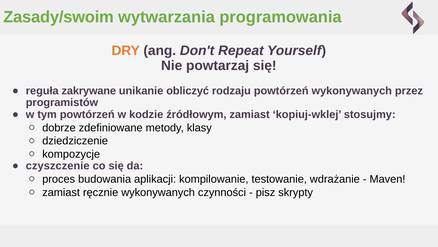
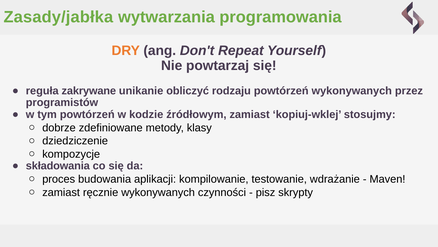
Zasady/swoim: Zasady/swoim -> Zasady/jabłka (58, 17)
czyszczenie: czyszczenie -> składowania (58, 165)
